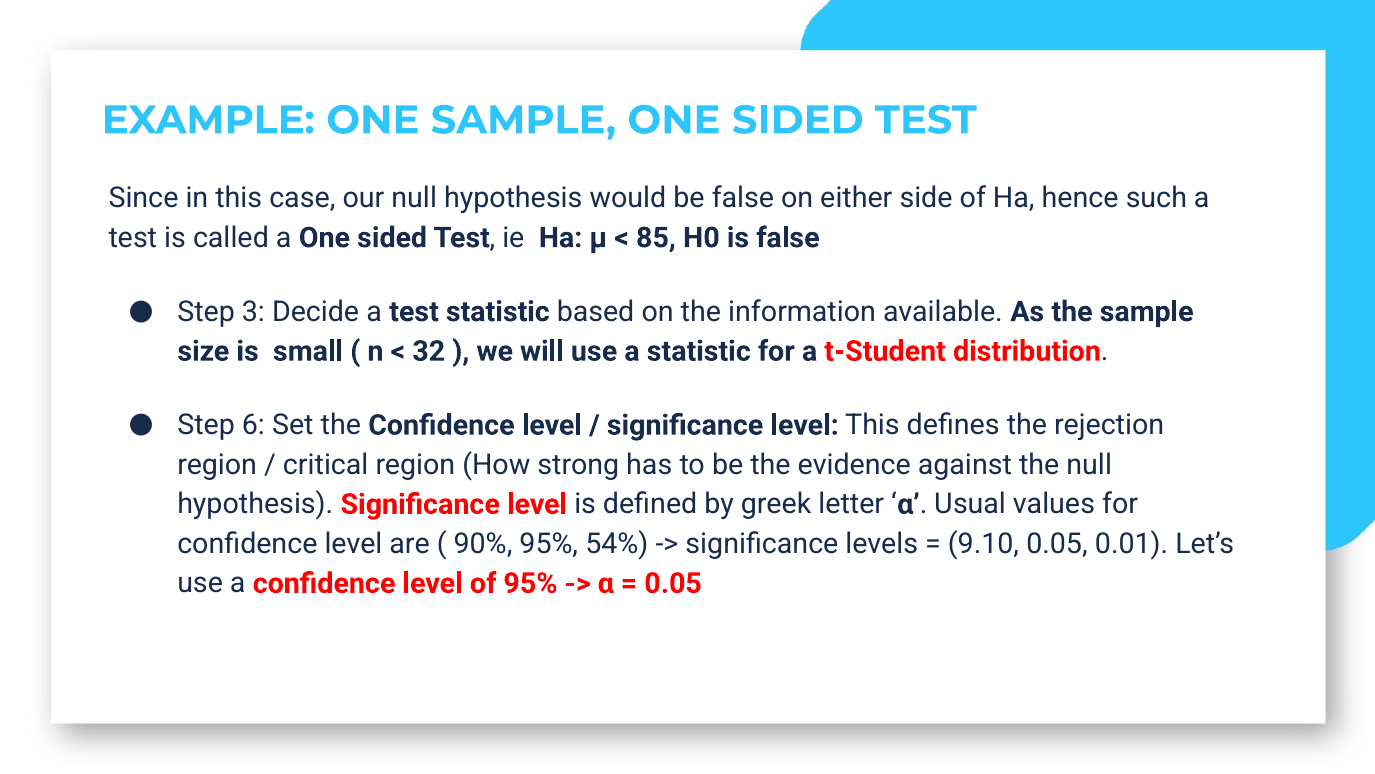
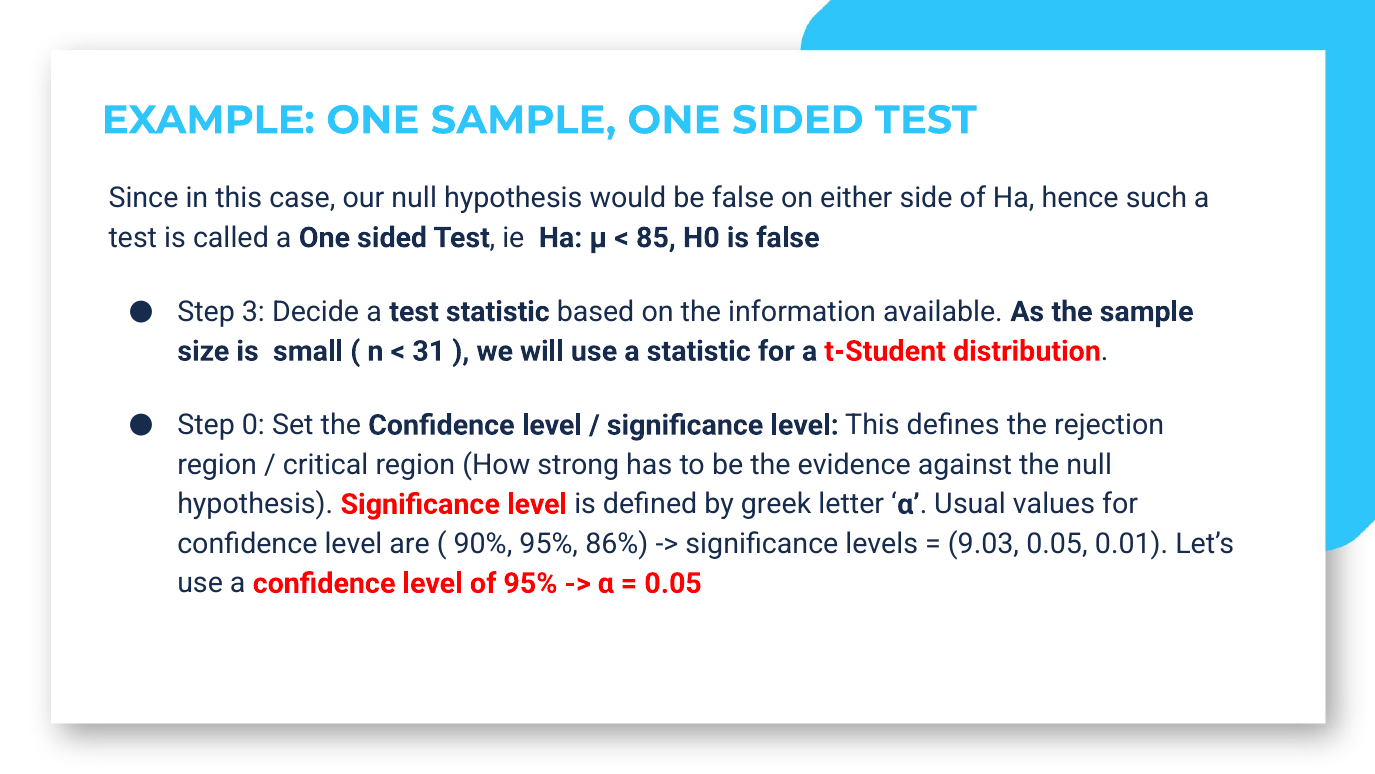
32: 32 -> 31 (429, 351)
6: 6 -> 0 (253, 425)
54%: 54% -> 86% (617, 543)
9.10: 9.10 -> 9.03 (984, 543)
